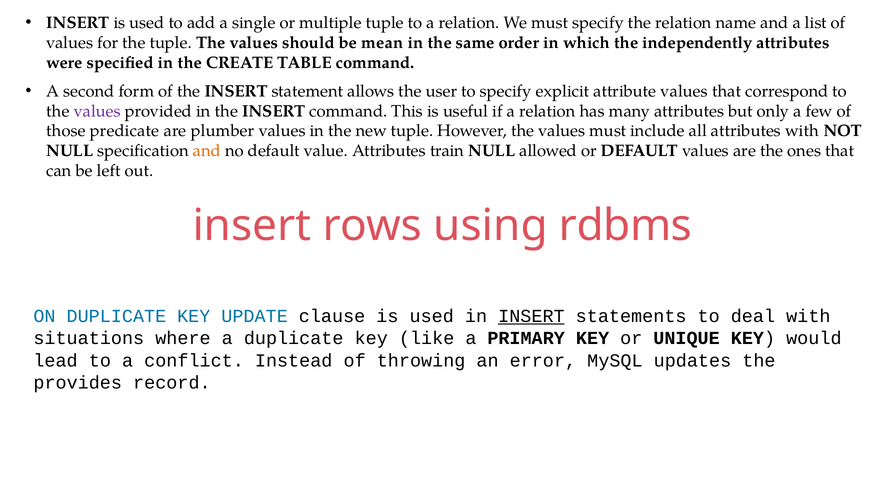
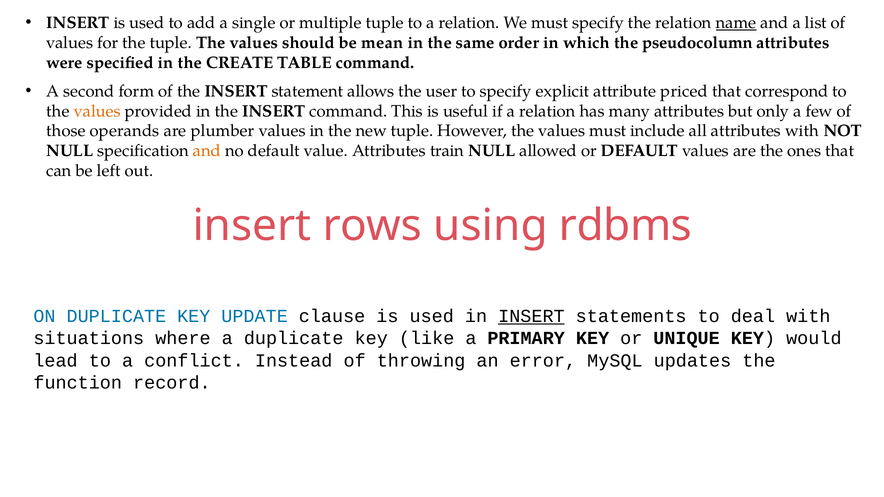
name underline: none -> present (736, 23)
independently: independently -> pseudocolumn (697, 43)
attribute values: values -> priced (684, 91)
values colour: purple -> orange (97, 111)
predicate: predicate -> operands (125, 131)
provides: provides -> function (78, 383)
